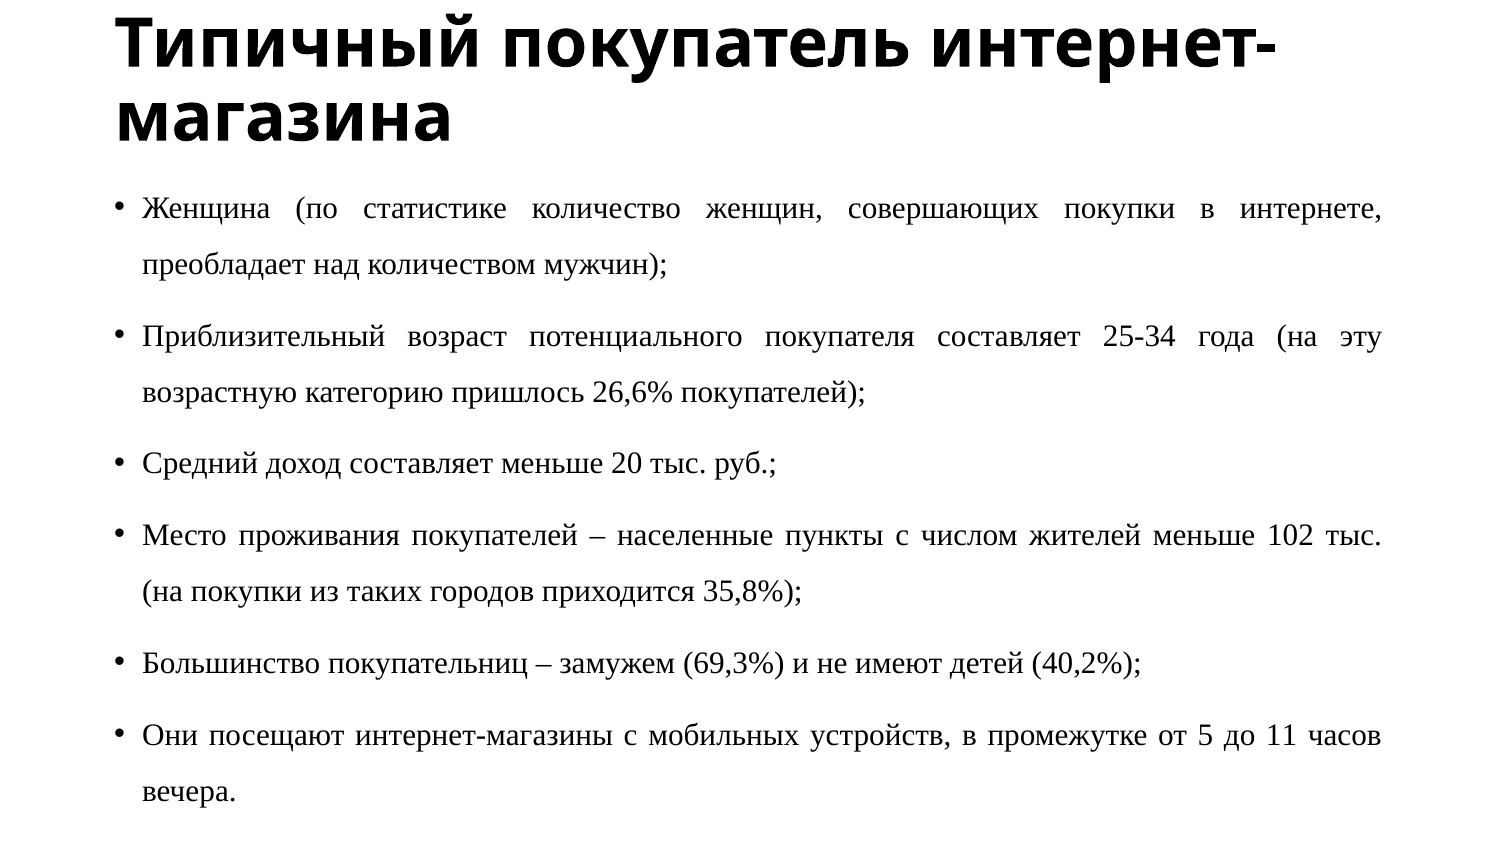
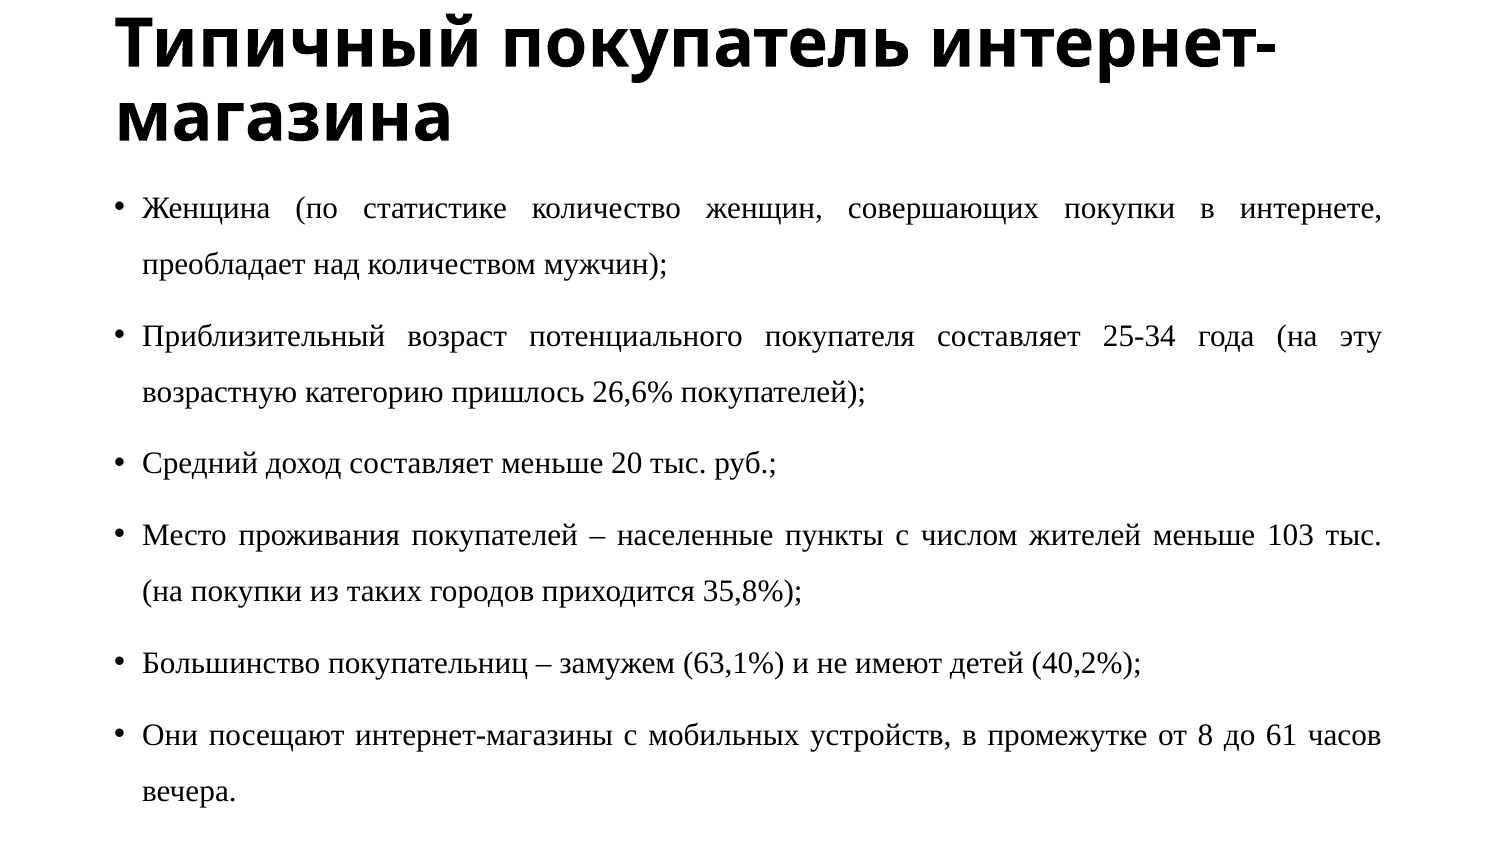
102: 102 -> 103 (1290, 535)
69,3%: 69,3% -> 63,1% (734, 663)
5: 5 -> 8 (1206, 735)
11: 11 -> 61 (1282, 735)
